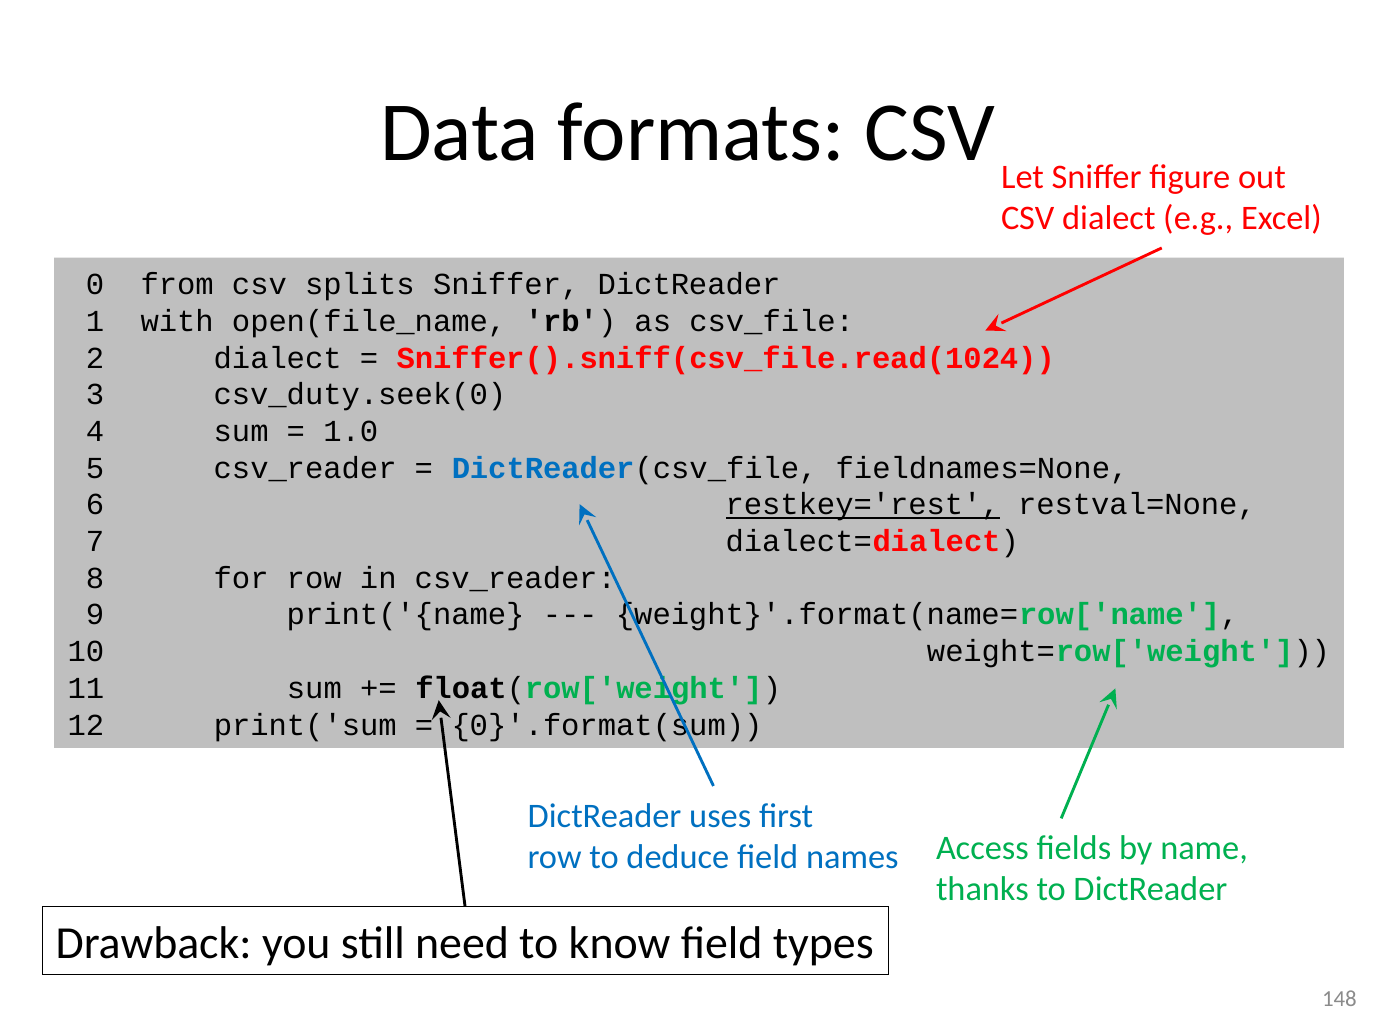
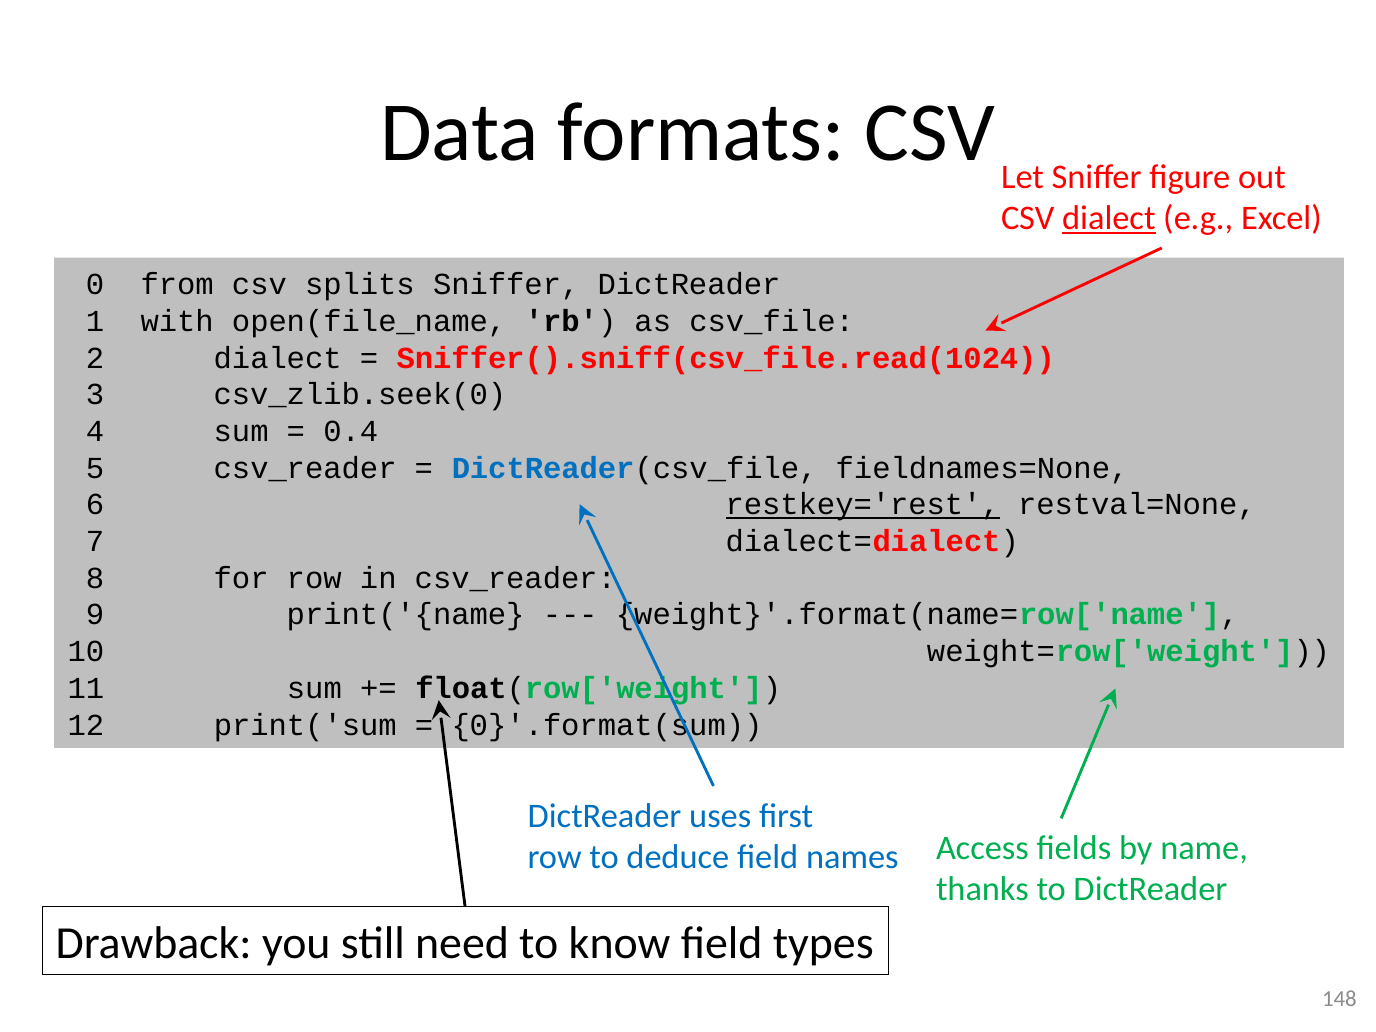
dialect underline: none -> present (1109, 219)
csv_duty.seek(0: csv_duty.seek(0 -> csv_zlib.seek(0 (360, 395)
1.0: 1.0 -> 0.4 (351, 432)
